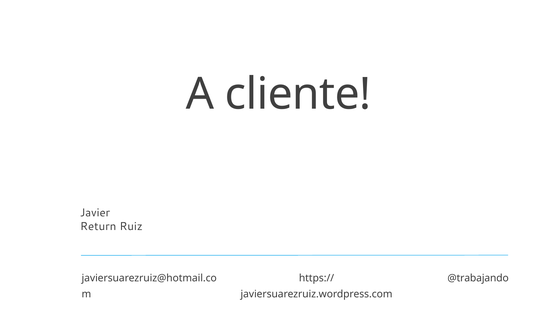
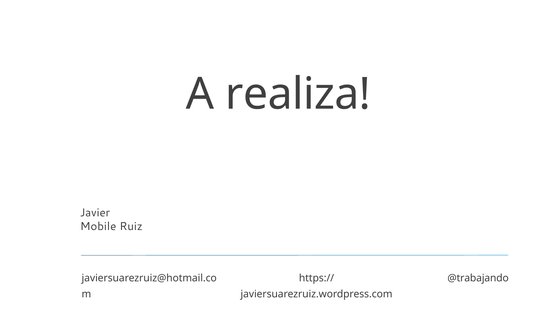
cliente: cliente -> realiza (298, 94)
Return: Return -> Mobile (98, 226)
